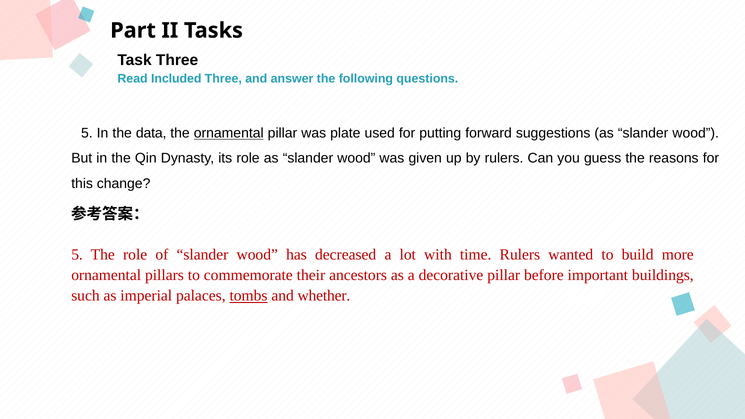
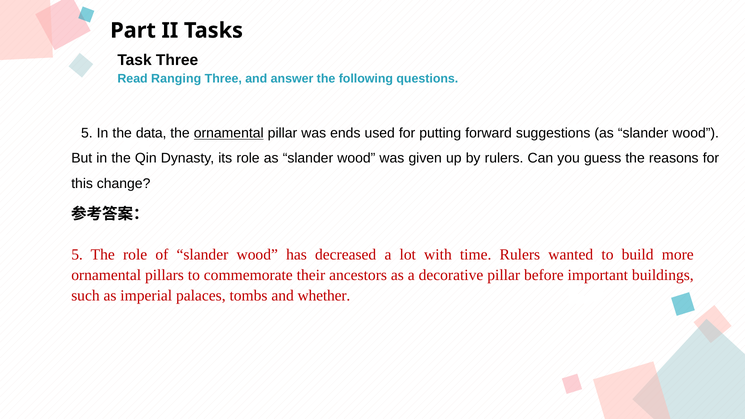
Included: Included -> Ranging (176, 79)
plate: plate -> ends (345, 133)
tombs underline: present -> none (249, 296)
